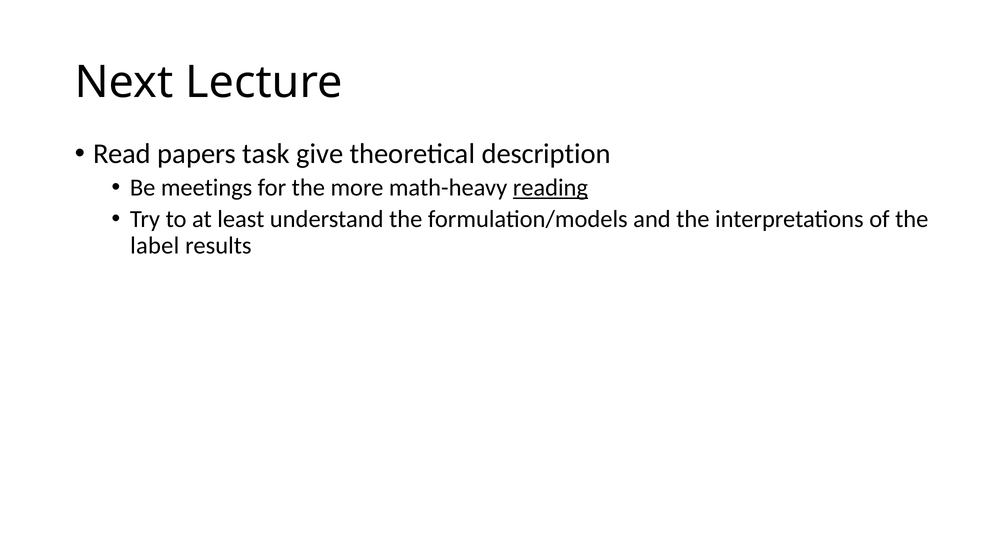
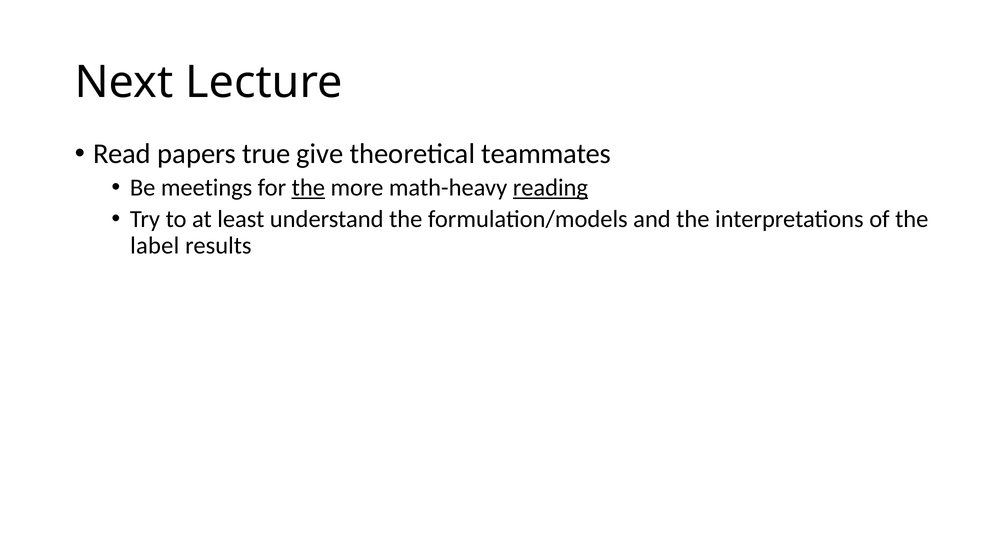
task: task -> true (266, 154)
description: description -> teammates (546, 154)
the underline: none -> present (308, 188)
